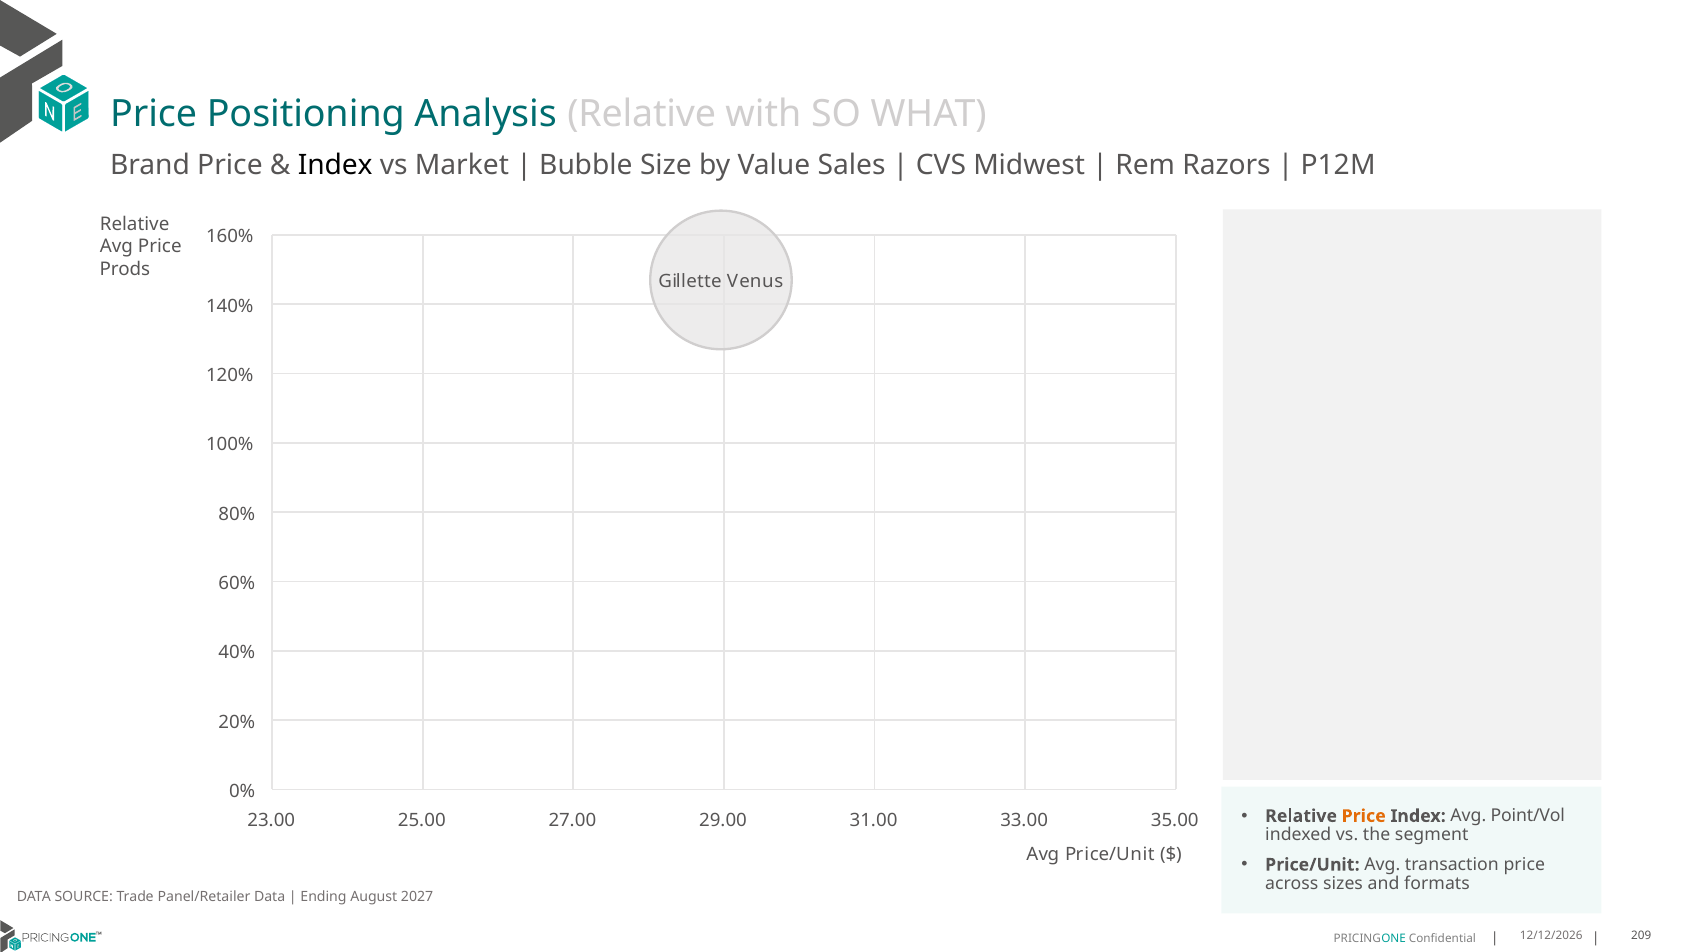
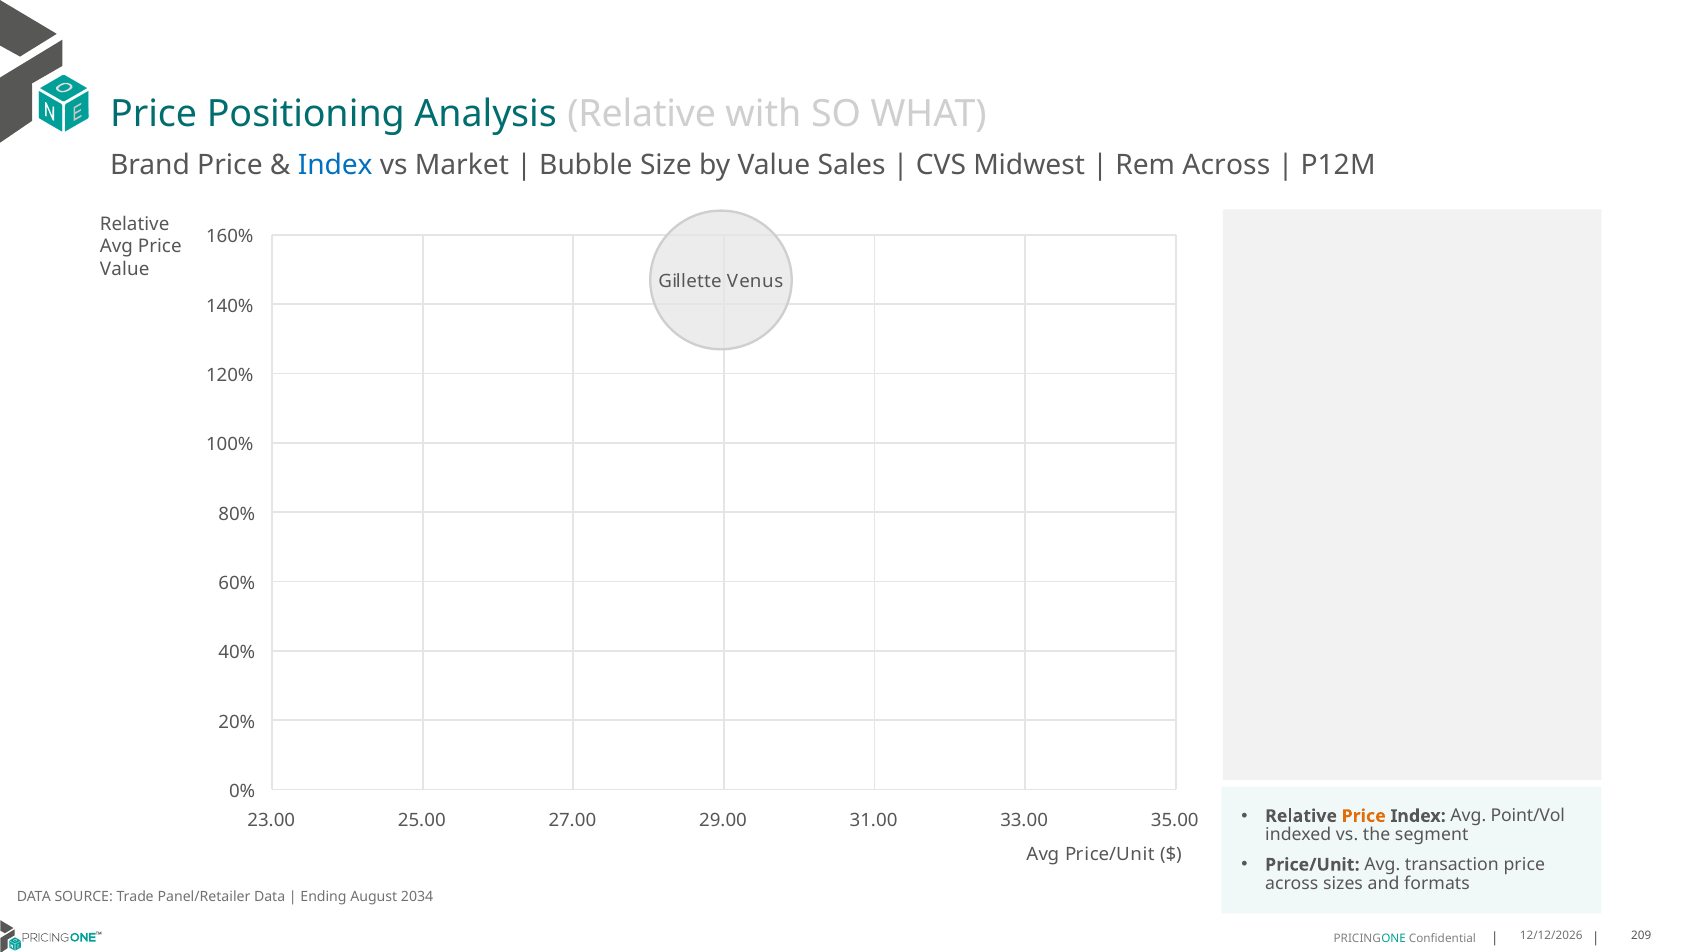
Index colour: black -> blue (335, 165)
Rem Razors: Razors -> Across (1226, 165)
Prods: Prods -> Value (125, 269)
2027: 2027 -> 2034 (417, 897)
